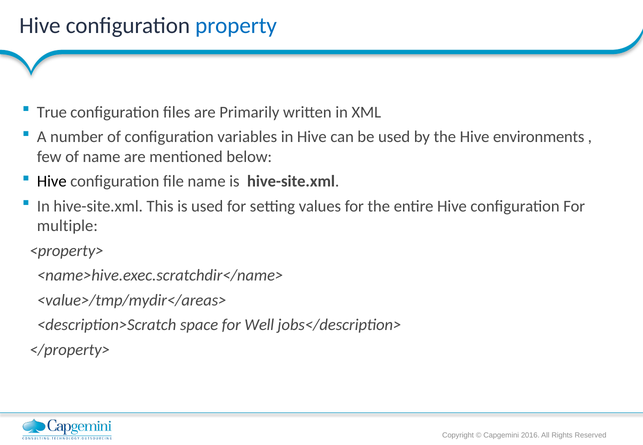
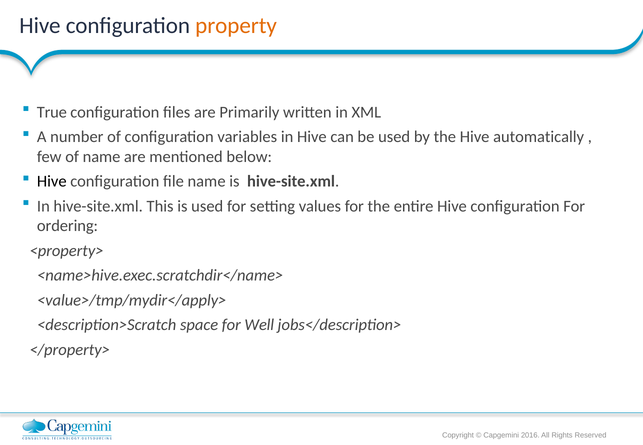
property colour: blue -> orange (236, 25)
environments: environments -> automatically (539, 137)
multiple: multiple -> ordering (68, 226)
<value>/tmp/mydir</areas>: <value>/tmp/mydir</areas> -> <value>/tmp/mydir</apply> (132, 300)
